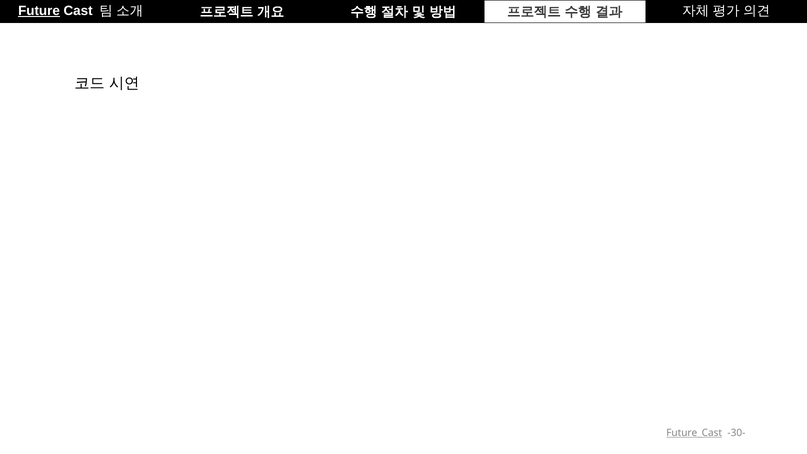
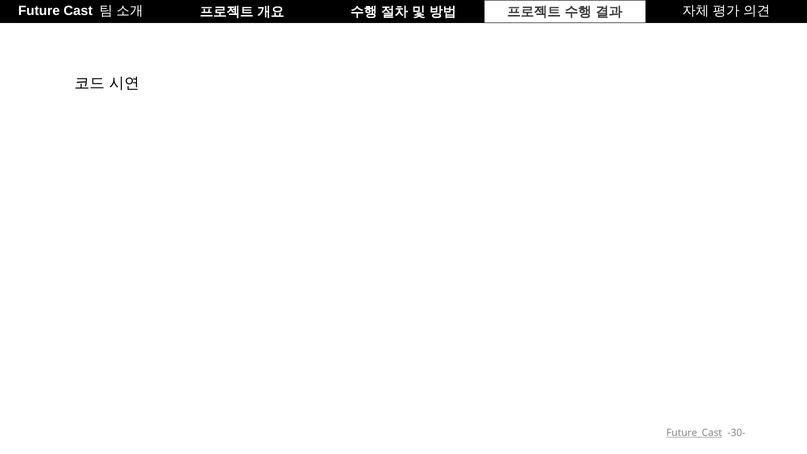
Future underline: present -> none (39, 11)
